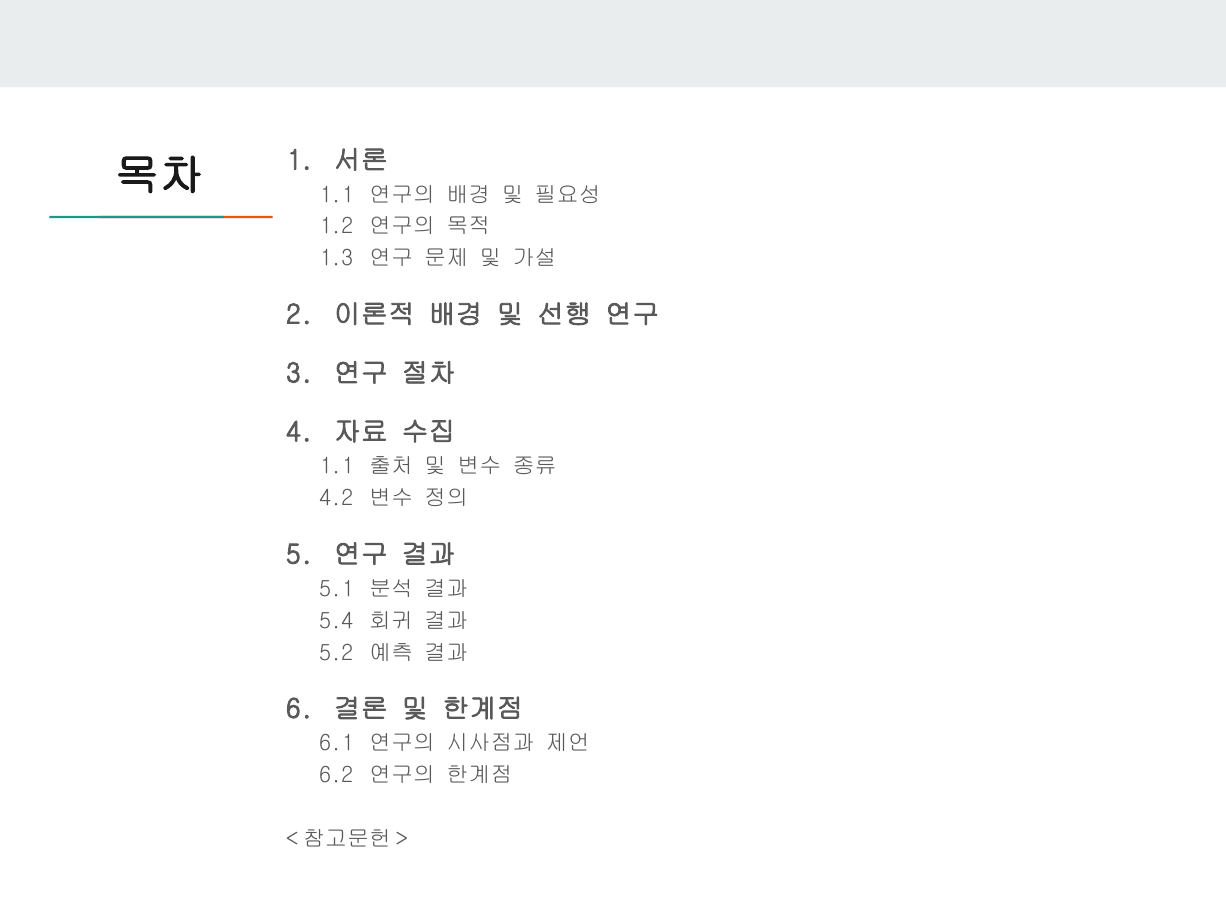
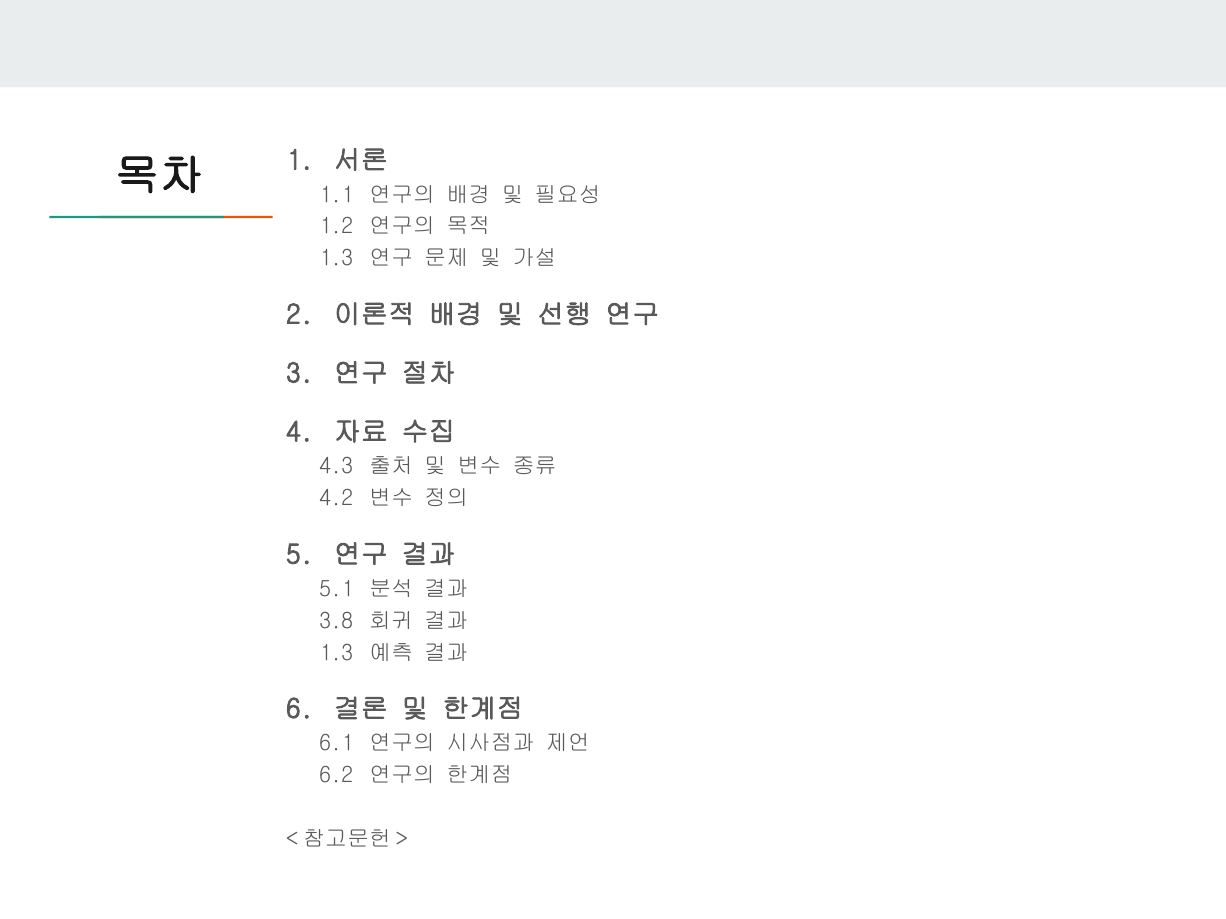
1.1: 1.1 -> 4.3 (336, 467)
5.4: 5.4 -> 3.8 (336, 621)
5.2: 5.2 -> 1.3 (336, 653)
